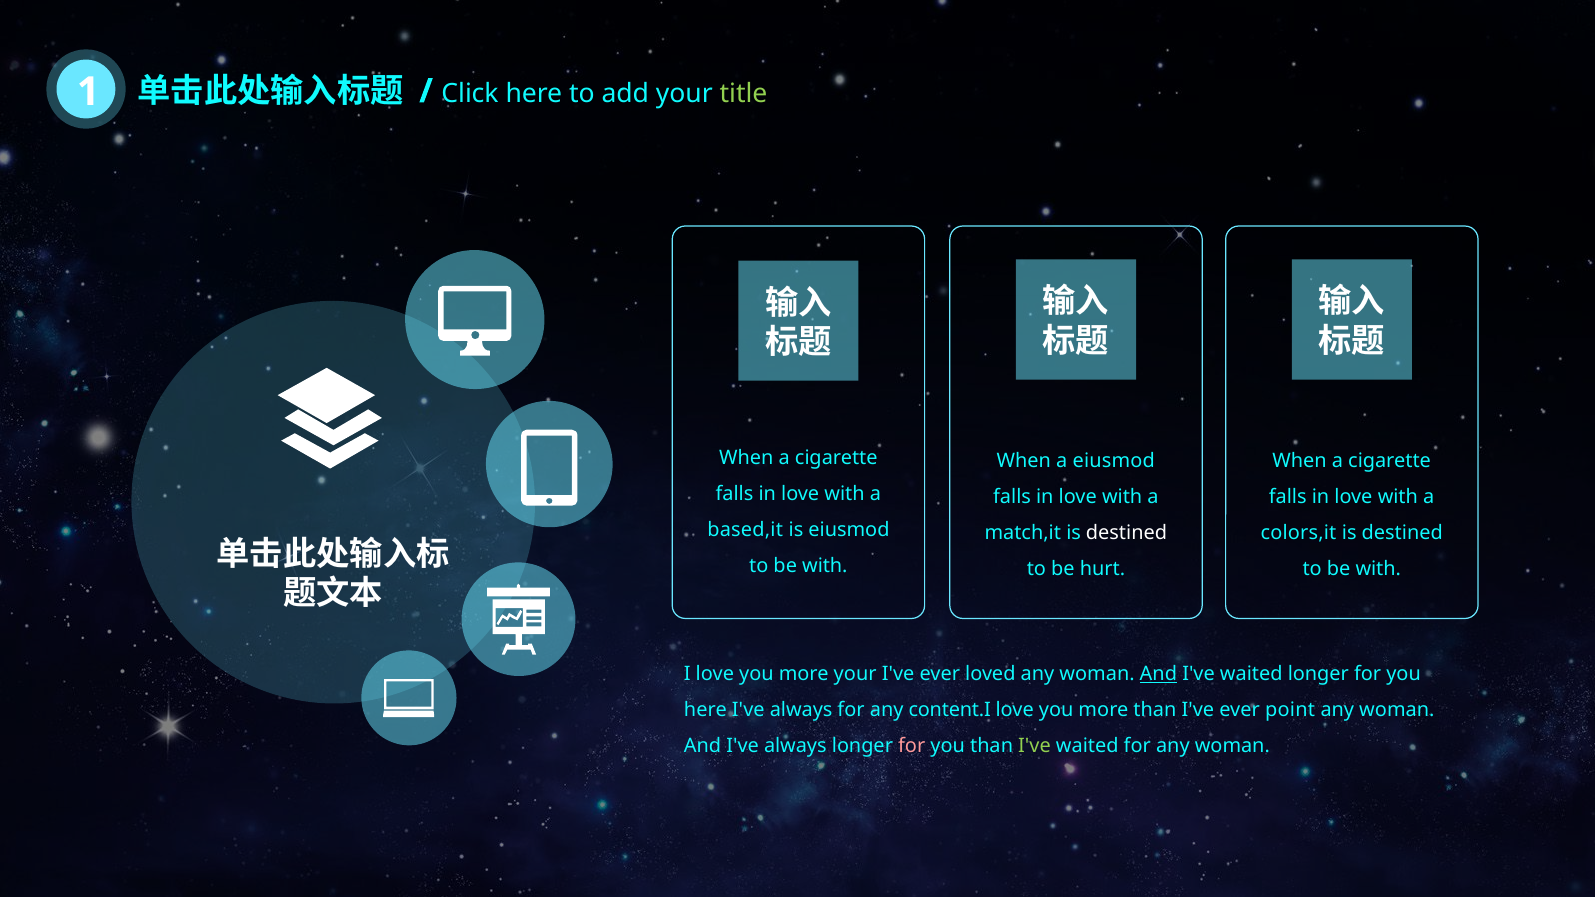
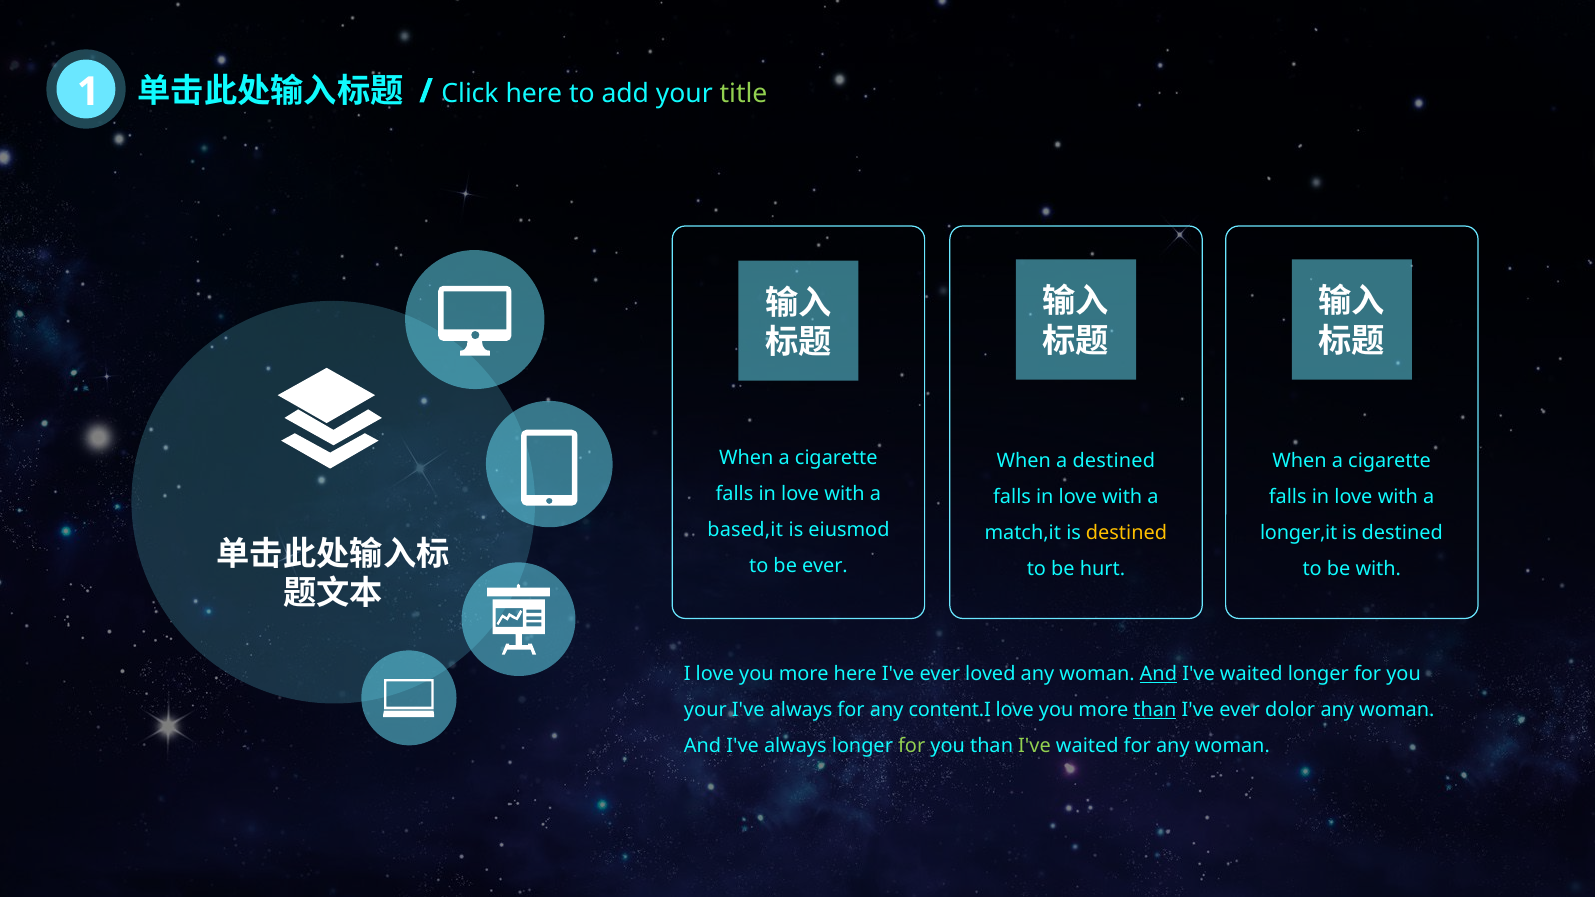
a eiusmod: eiusmod -> destined (1114, 461)
destined colour: white -> yellow (1127, 533)
colors,it: colors,it -> longer,it (1299, 533)
with: with -> ever (825, 566)
more your: your -> here (855, 674)
here: here -> your (705, 710)
than underline: none -> present (1155, 710)
point: point -> dolor (1290, 710)
for colour: pink -> light green (912, 746)
